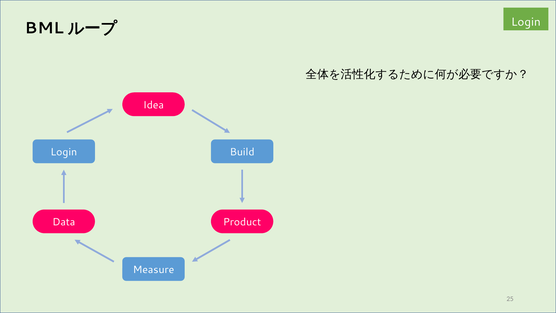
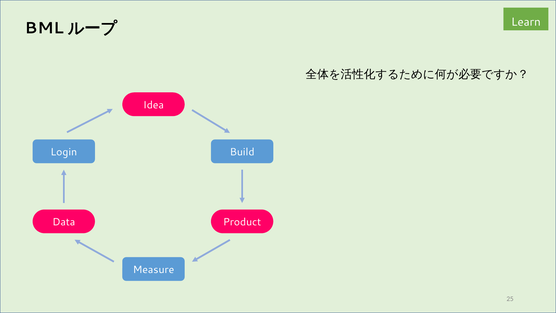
Login: Login -> Learn (526, 22)
